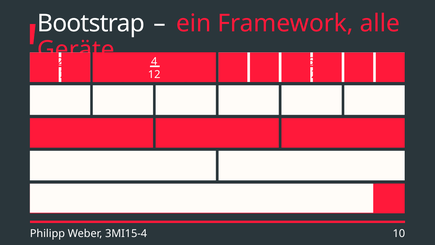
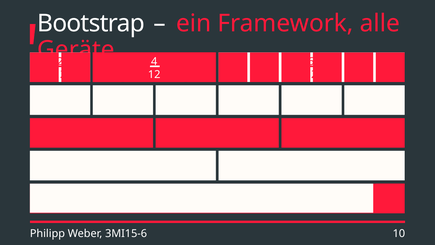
3MI15-4: 3MI15-4 -> 3MI15-6 (126, 233)
